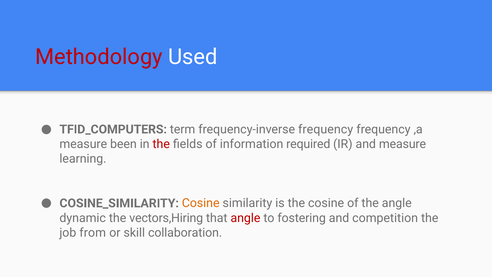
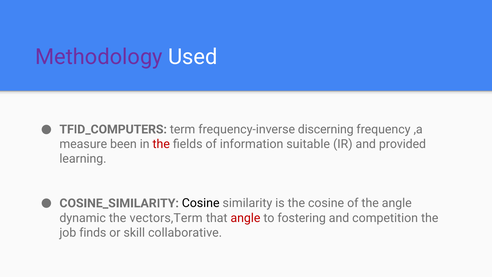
Methodology colour: red -> purple (99, 57)
frequency-inverse frequency: frequency -> discerning (326, 129)
required: required -> suitable (308, 144)
and measure: measure -> provided (402, 144)
Cosine colour: orange -> black (201, 203)
vectors,Hiring: vectors,Hiring -> vectors,Term (166, 218)
from: from -> finds (93, 233)
collaboration: collaboration -> collaborative (185, 233)
